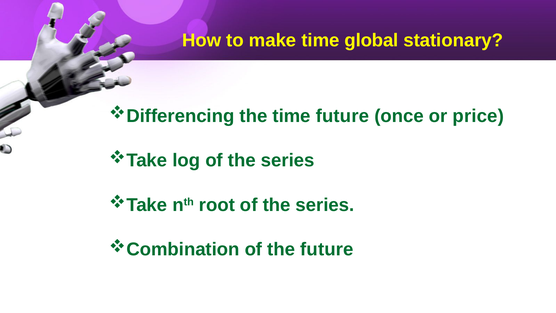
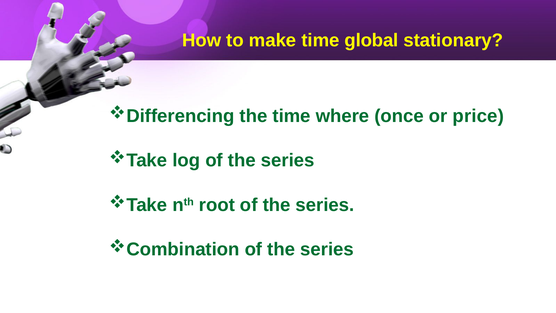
time future: future -> where (342, 116)
future: future -> series (327, 249)
